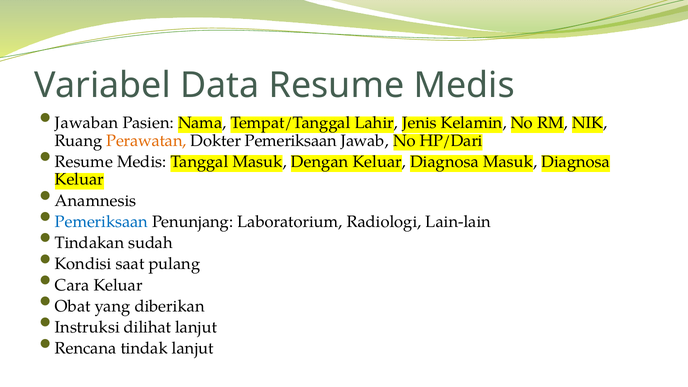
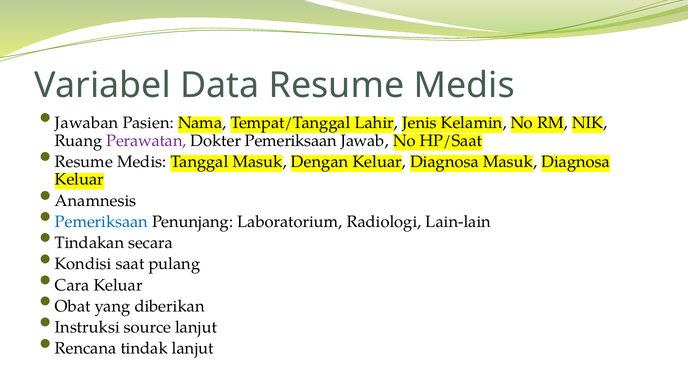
Perawatan colour: orange -> purple (146, 141)
HP/Dari: HP/Dari -> HP/Saat (451, 141)
sudah: sudah -> secara (151, 243)
dilihat: dilihat -> source (148, 327)
